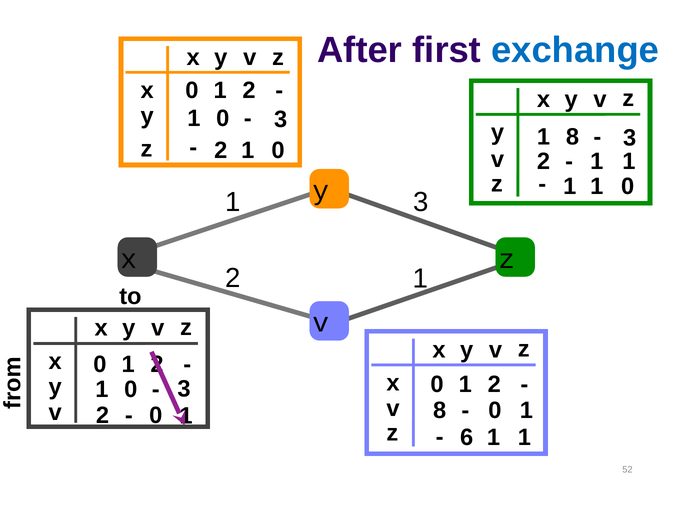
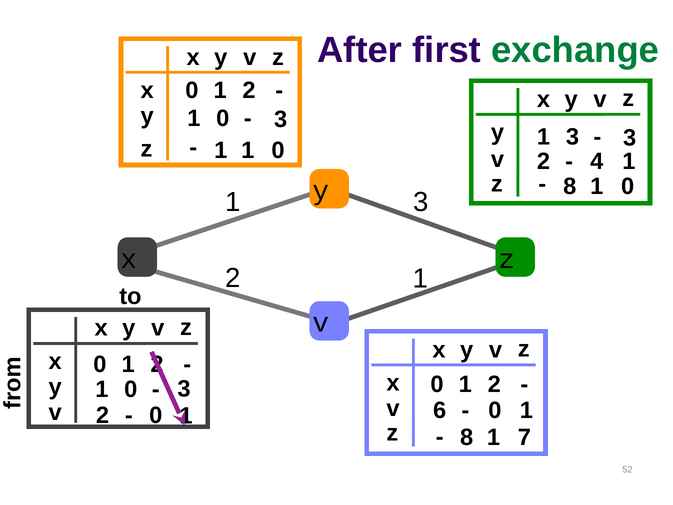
exchange colour: blue -> green (575, 50)
8: 8 -> 3 (572, 137)
2: 2 -> 1 (221, 150)
1: 1 -> 4 (597, 161)
1: 1 -> 8 (570, 186)
v 8: 8 -> 6 (440, 410)
6: 6 -> 8 (467, 437)
1: 1 -> 7 (524, 437)
